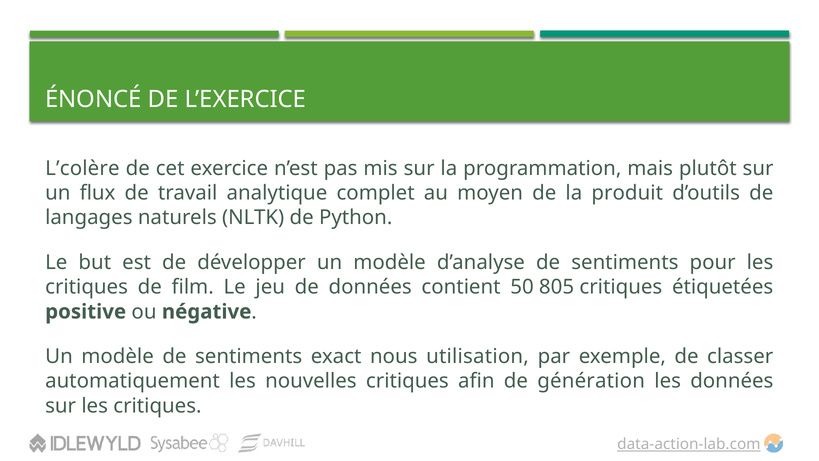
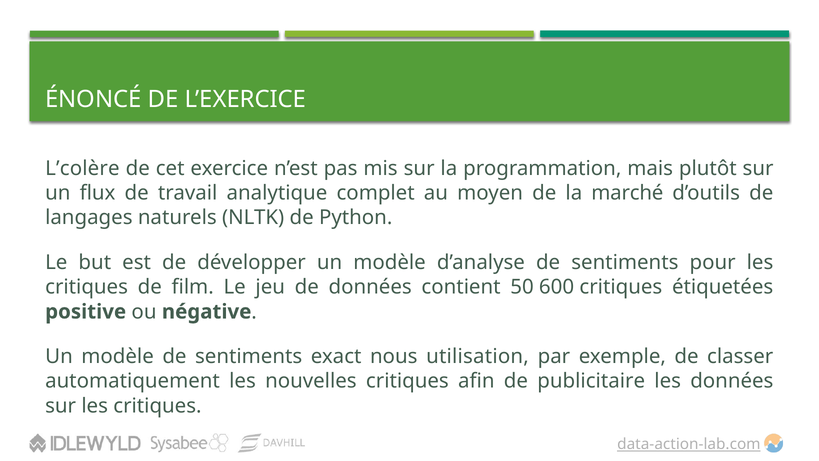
produit: produit -> marché (627, 193)
805: 805 -> 600 (557, 287)
génération: génération -> publicitaire (591, 381)
